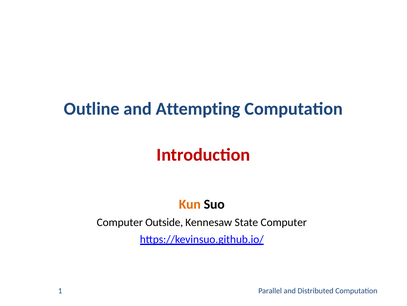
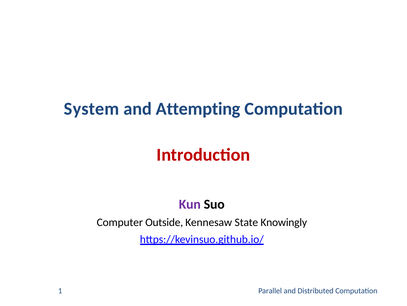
Outline: Outline -> System (92, 108)
Kun colour: orange -> purple (190, 204)
State Computer: Computer -> Knowingly (284, 222)
